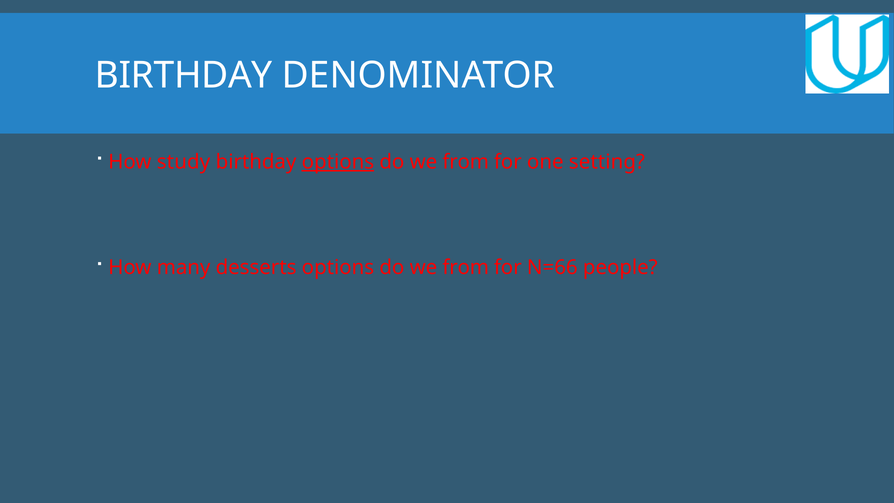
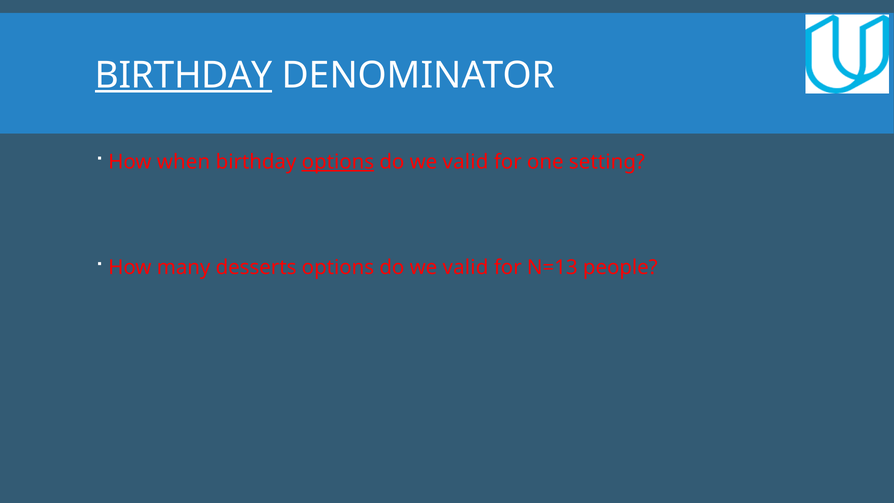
BIRTHDAY underline: none -> present (184, 75)
study: study -> when (183, 162)
from: from -> valid (466, 162)
from: from -> valid (466, 267)
N=66: N=66 -> N=13 (552, 267)
